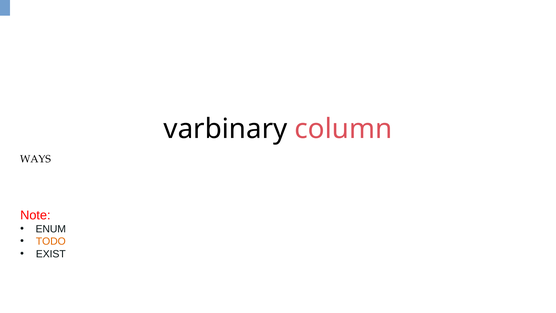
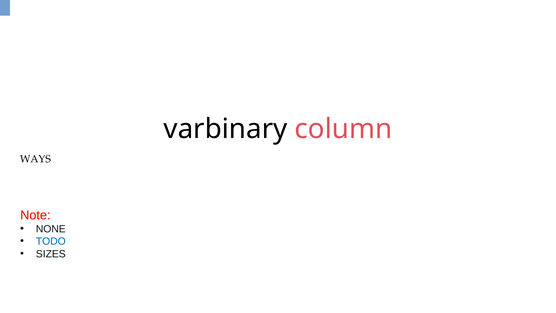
ENUM: ENUM -> NONE (51, 229)
TODO colour: orange -> blue (51, 241)
EXIST: EXIST -> SIZES (51, 254)
